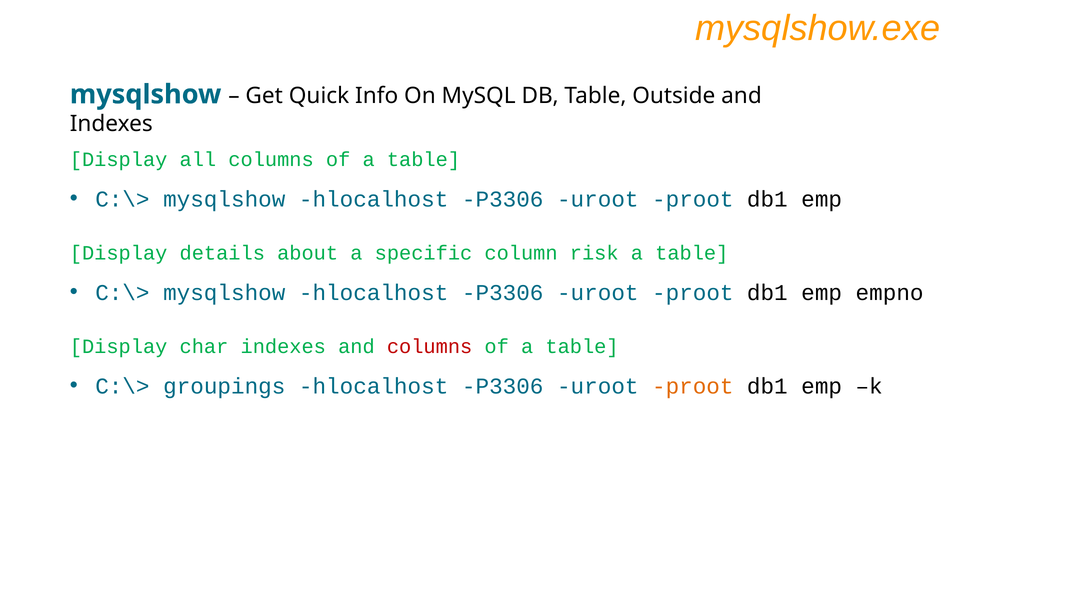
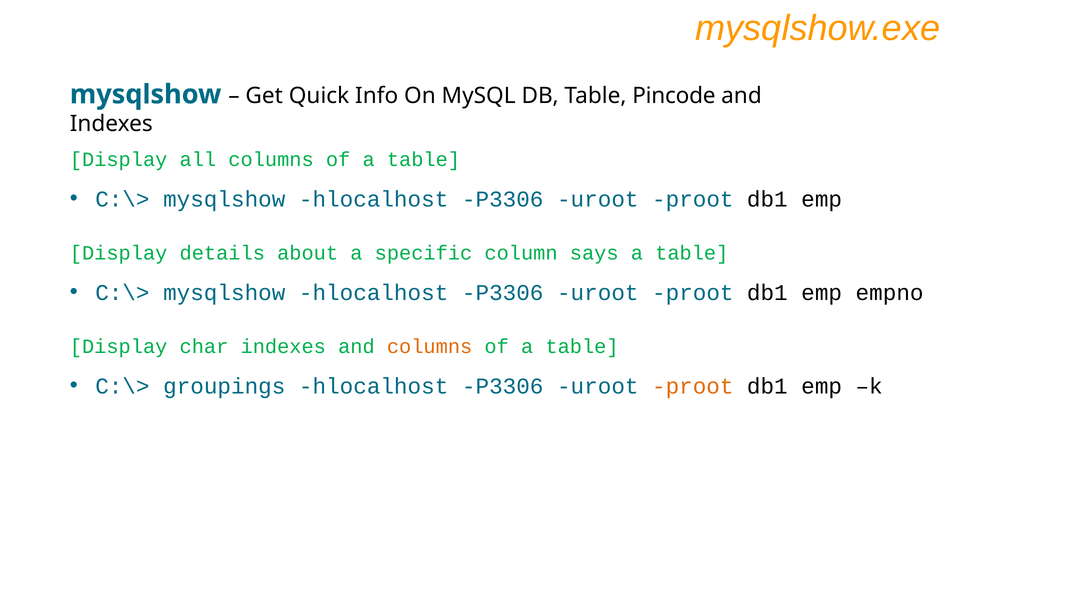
Outside: Outside -> Pincode (674, 96)
risk: risk -> says (594, 253)
columns colour: red -> orange (430, 346)
